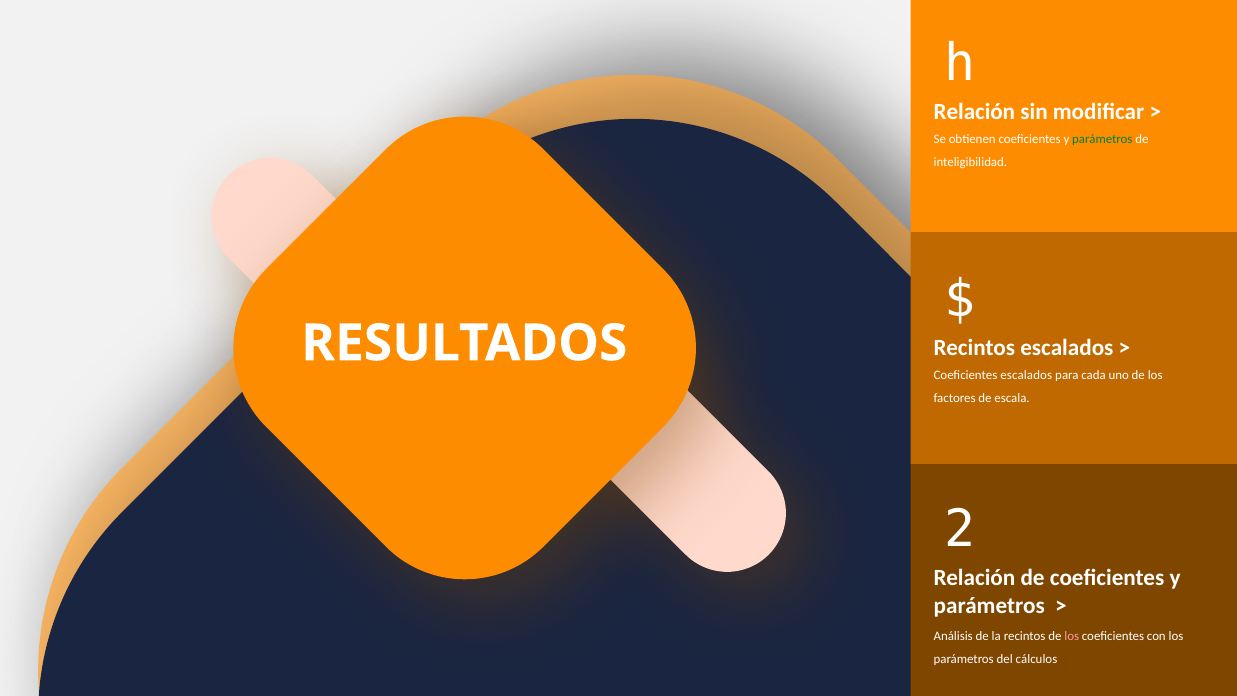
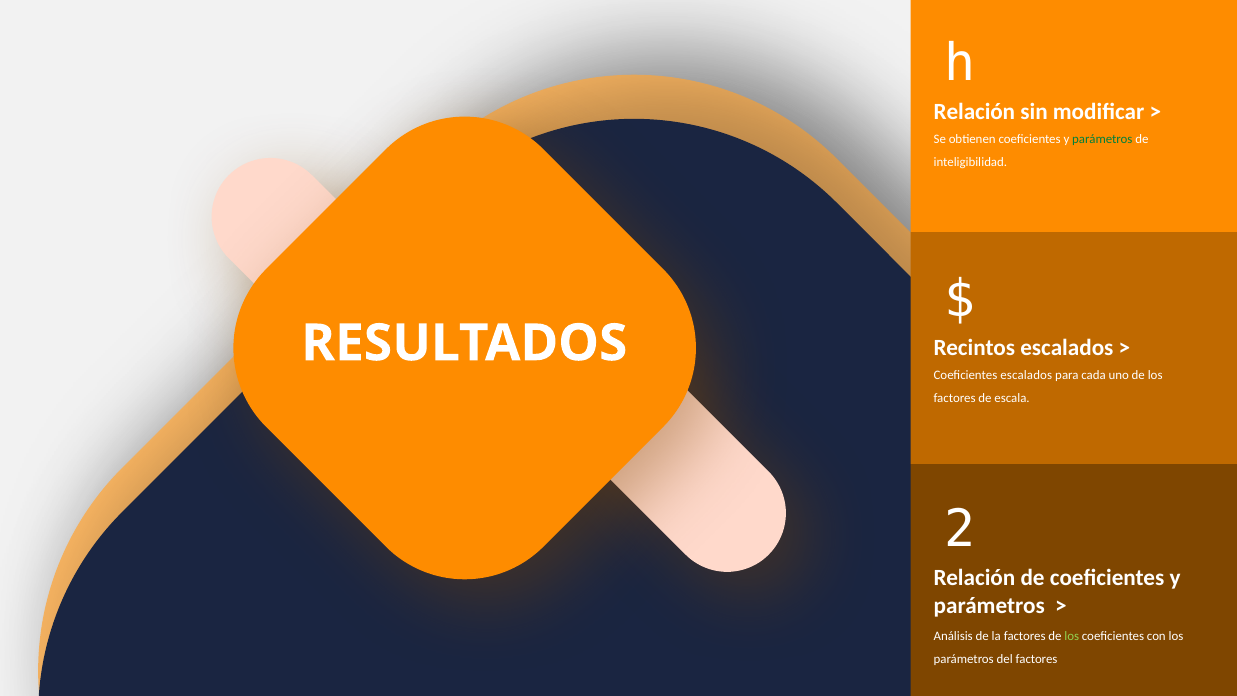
la recintos: recintos -> factores (1025, 636)
los colour: pink -> light green (1072, 636)
del cálculos: cálculos -> factores (1037, 659)
